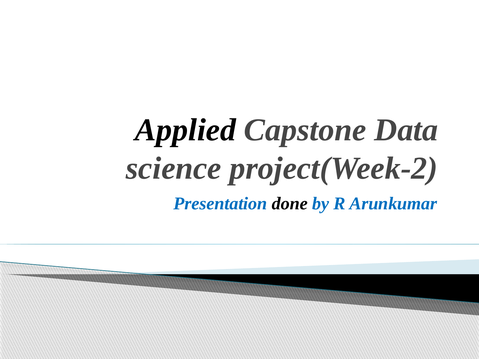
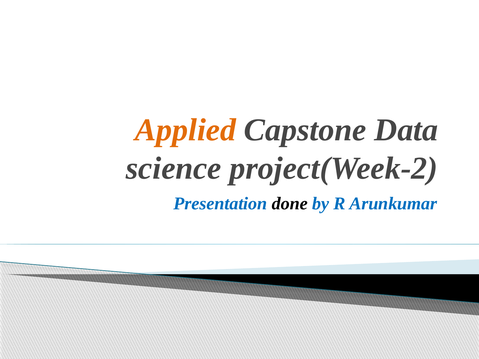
Applied colour: black -> orange (185, 130)
